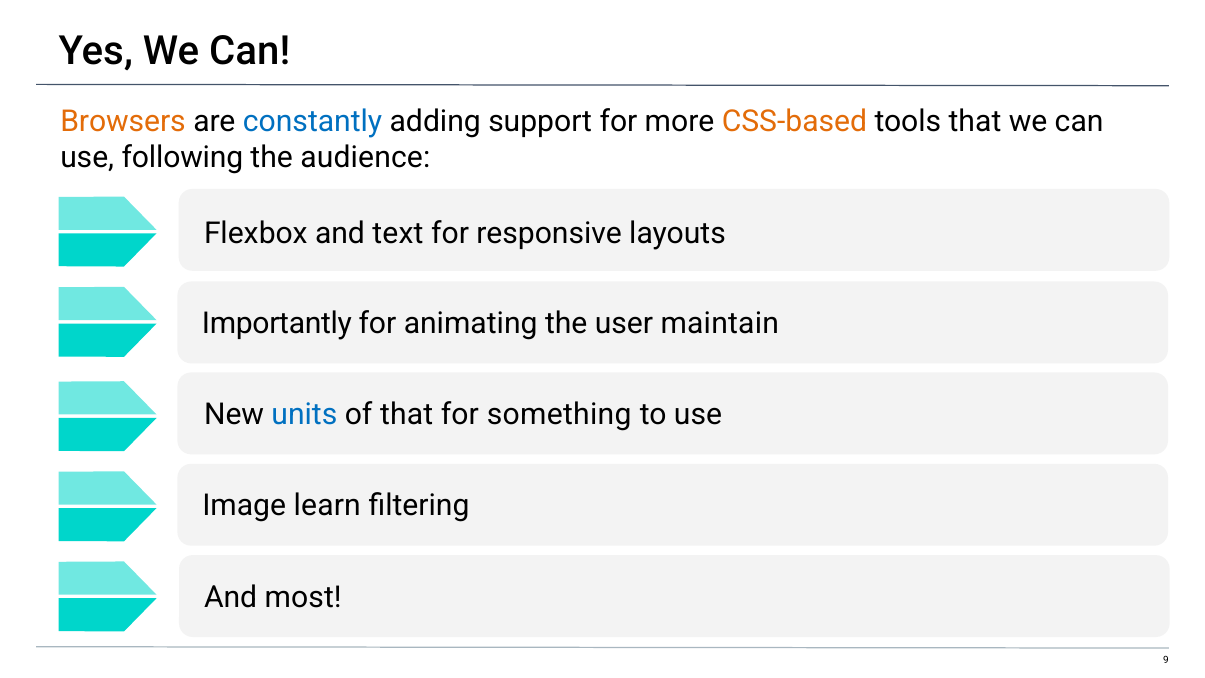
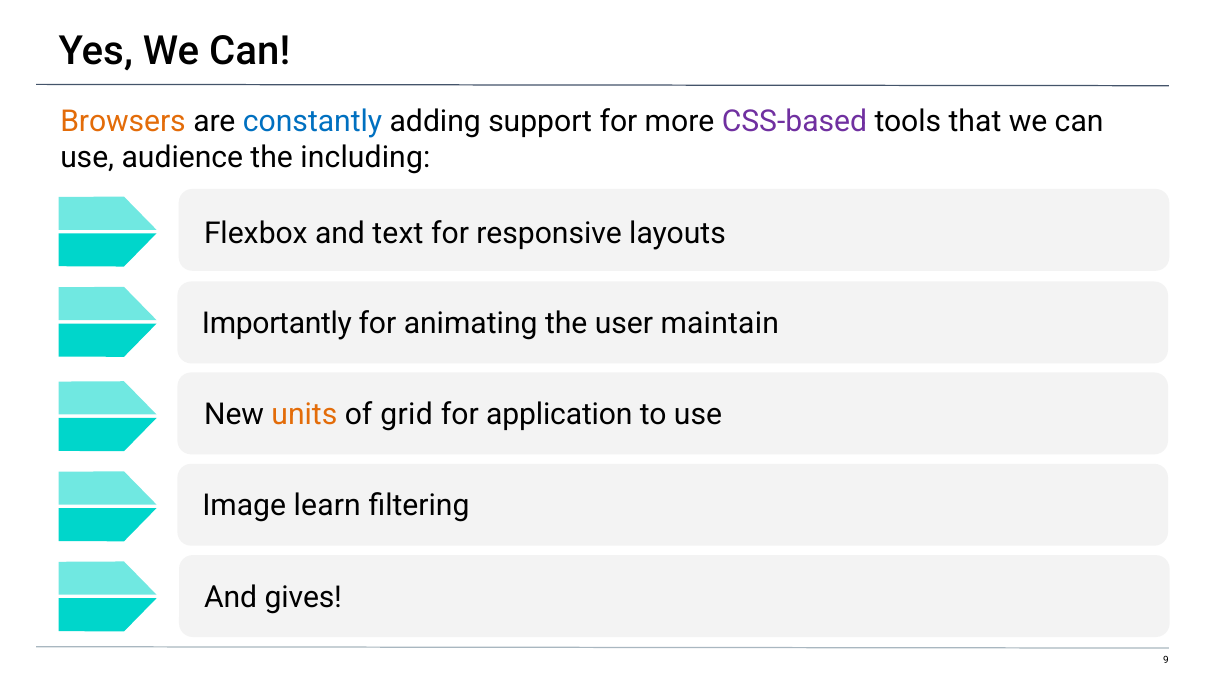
CSS-based colour: orange -> purple (794, 121)
following: following -> audience (182, 157)
audience: audience -> including (365, 157)
units colour: blue -> orange (304, 415)
of that: that -> grid (407, 415)
something: something -> application (559, 415)
most: most -> gives (303, 597)
